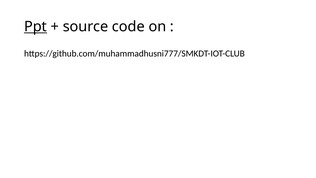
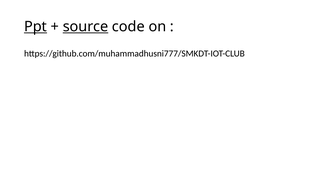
source underline: none -> present (86, 27)
